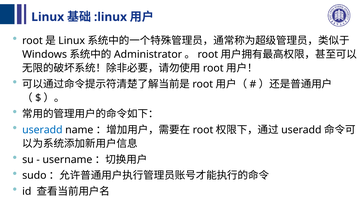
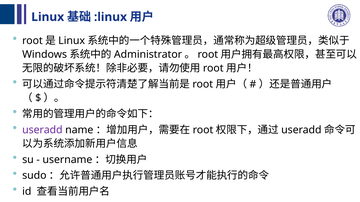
useradd colour: blue -> purple (42, 130)
